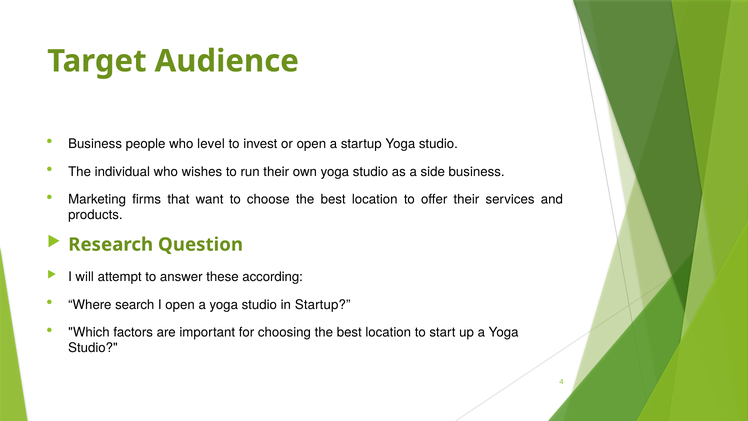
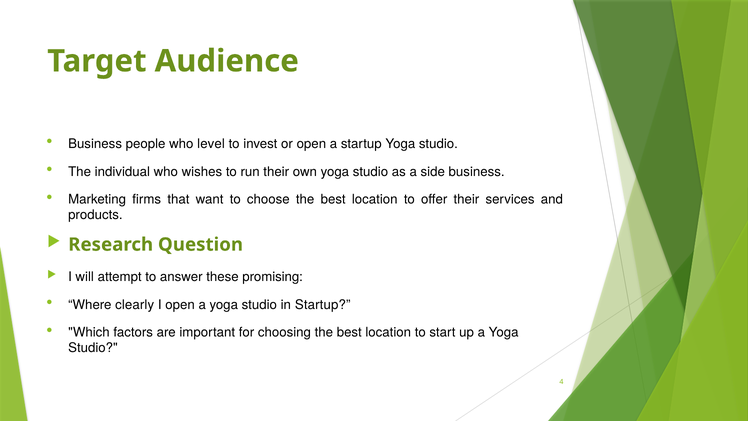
according: according -> promising (273, 277)
search: search -> clearly (135, 304)
